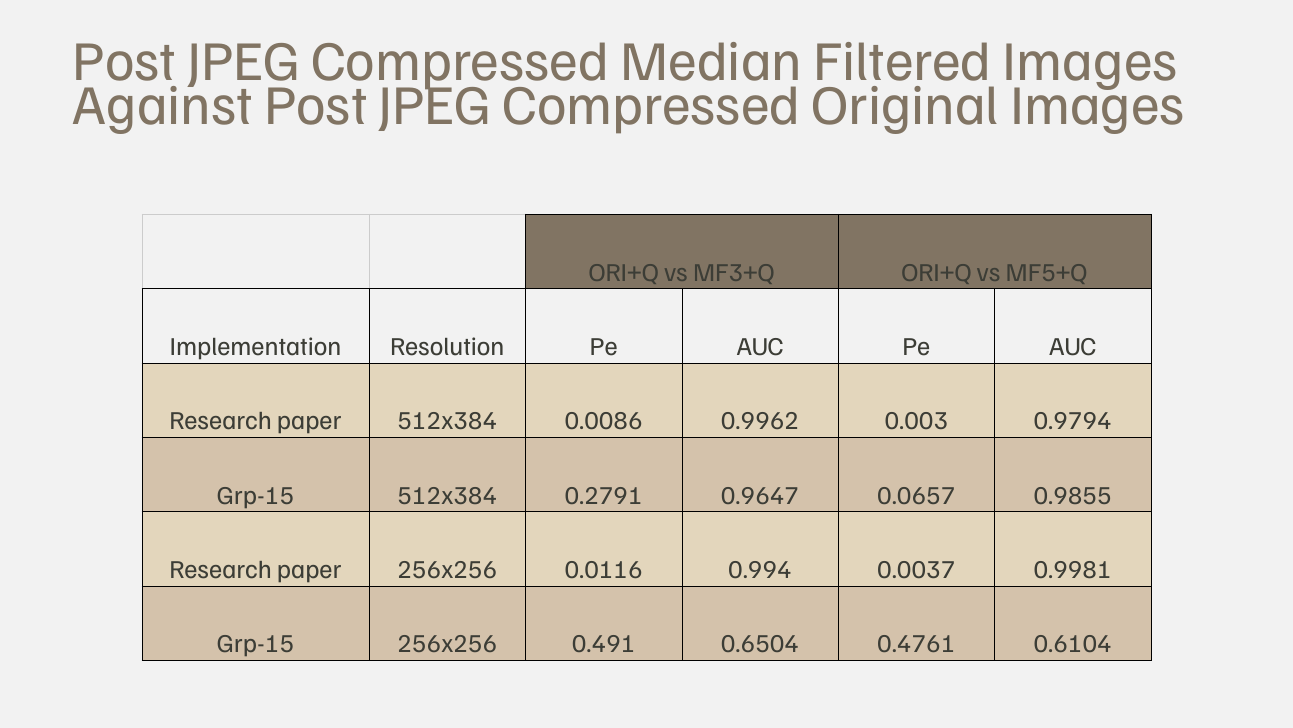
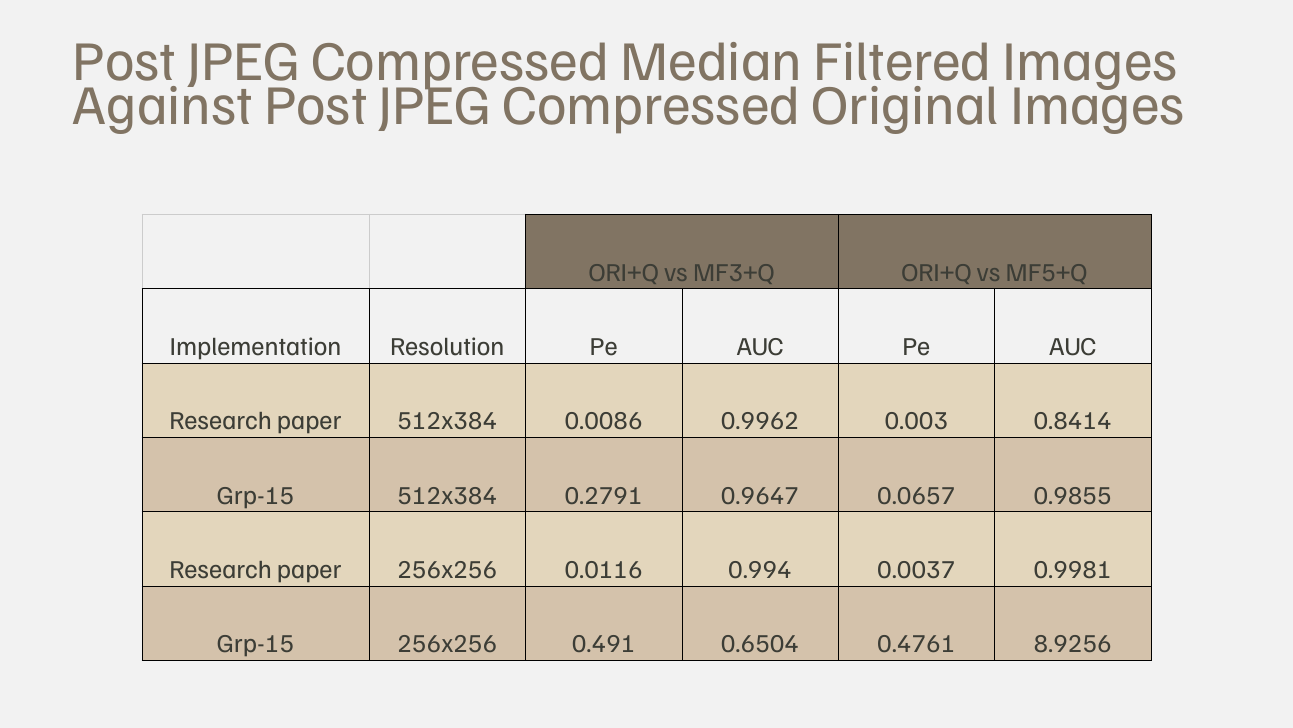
0.9794: 0.9794 -> 0.8414 (1073, 421)
0.6104: 0.6104 -> 8.9256 (1073, 644)
